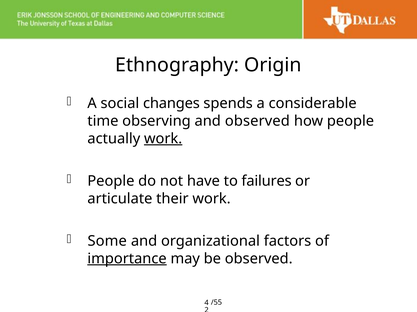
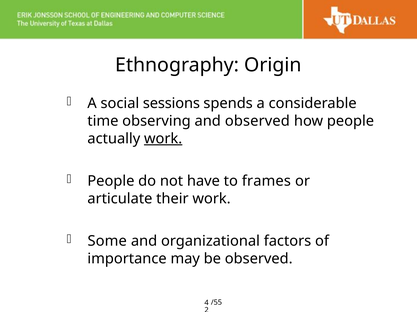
changes: changes -> sessions (171, 104)
failures: failures -> frames (266, 181)
importance underline: present -> none (127, 259)
